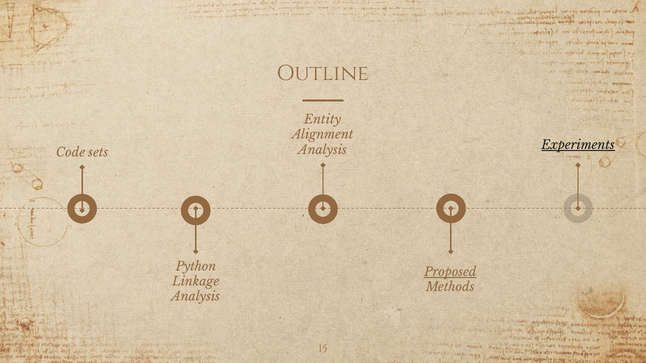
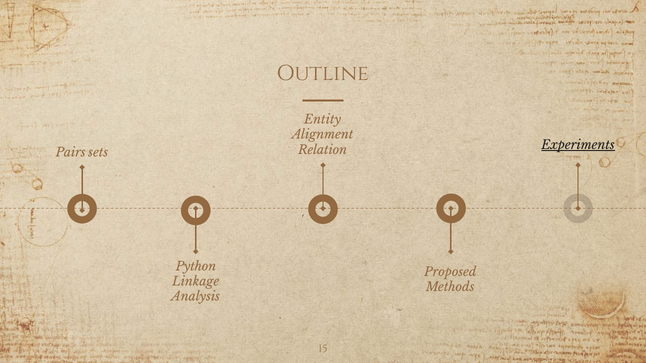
Analysis: Analysis -> Relation (323, 150)
Code: Code -> Pairs (71, 153)
Proposed underline: present -> none (450, 272)
